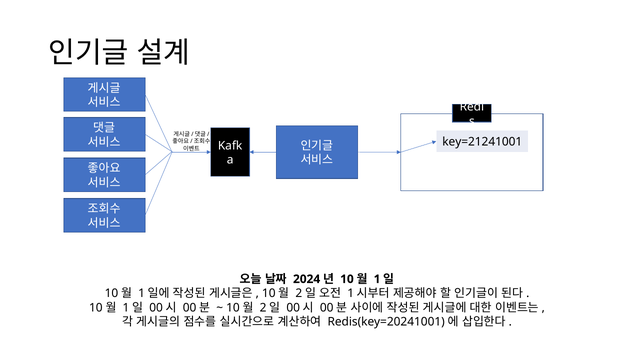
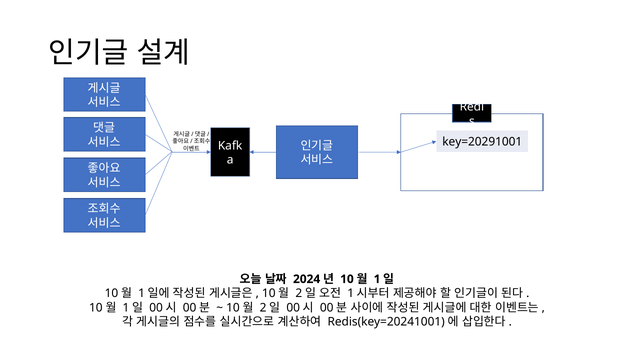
key=21241001: key=21241001 -> key=20291001 (482, 142)
